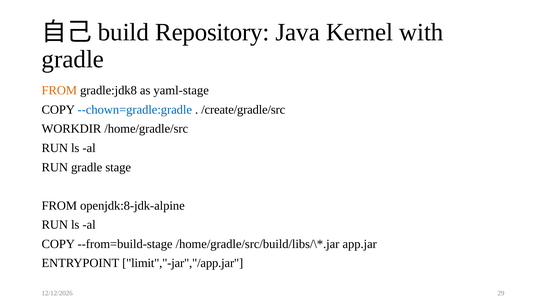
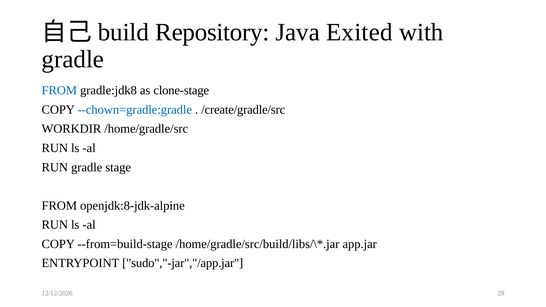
Kernel: Kernel -> Exited (359, 32)
FROM colour: orange -> blue (59, 90)
yaml-stage: yaml-stage -> clone-stage (181, 90)
limit","-jar","/app.jar: limit","-jar","/app.jar -> sudo","-jar","/app.jar (183, 263)
